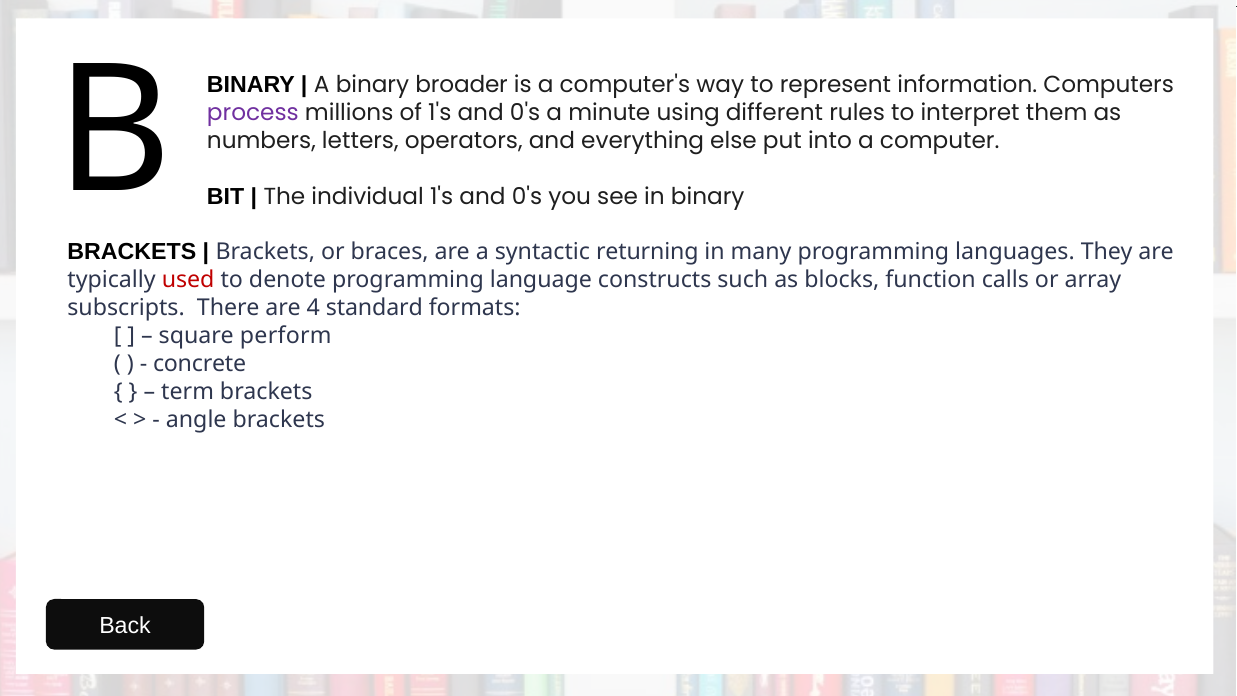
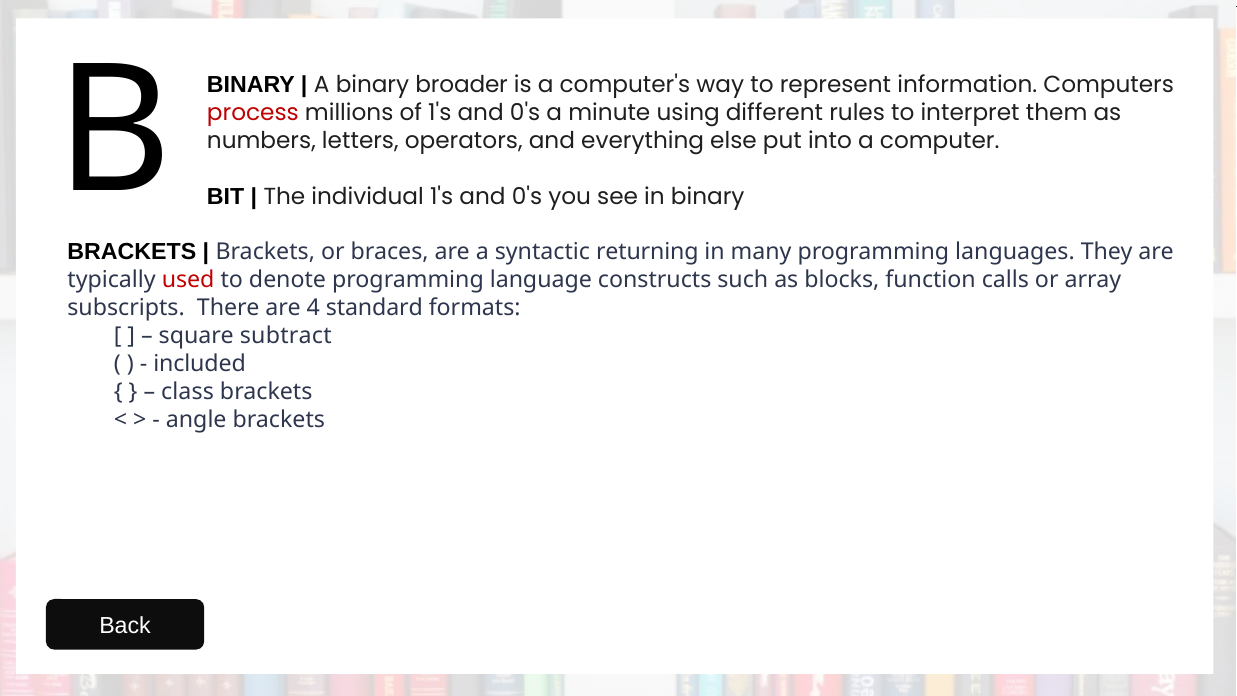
process colour: purple -> red (253, 113)
perform: perform -> subtract (286, 336)
concrete: concrete -> included (200, 364)
term: term -> class (188, 391)
